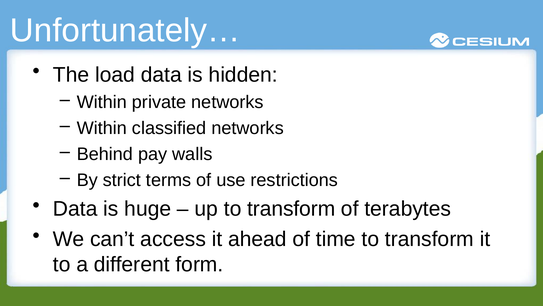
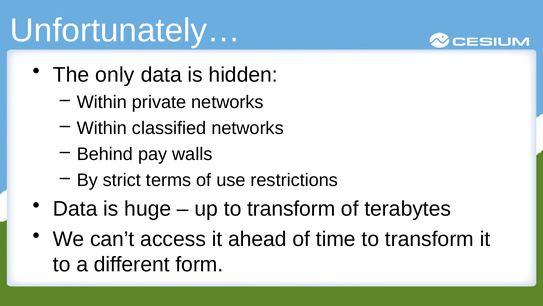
load: load -> only (115, 75)
